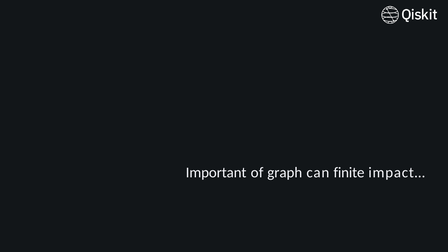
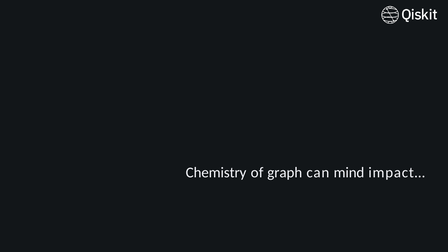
Important: Important -> Chemistry (216, 173)
finite: finite -> mind (349, 173)
